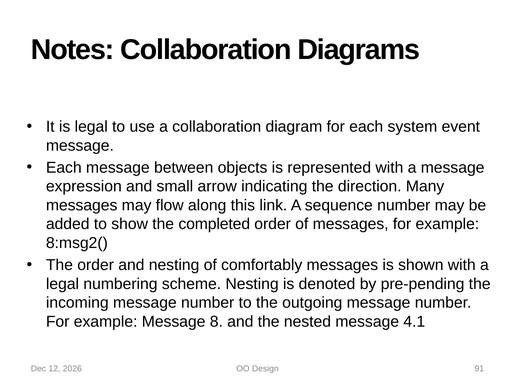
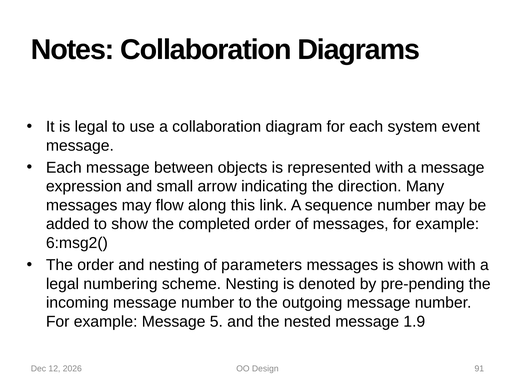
8:msg2(: 8:msg2( -> 6:msg2( (77, 243)
comfortably: comfortably -> parameters (262, 265)
8: 8 -> 5 (216, 322)
4.1: 4.1 -> 1.9 (414, 322)
